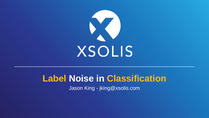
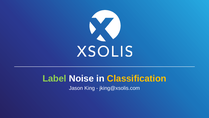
Label colour: yellow -> light green (54, 78)
